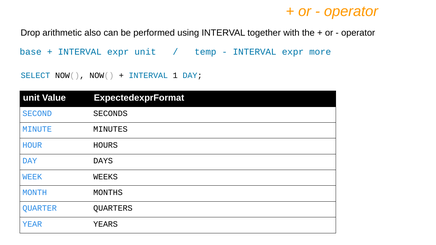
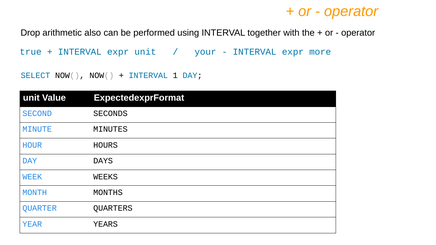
base: base -> true (31, 52)
temp: temp -> your (205, 52)
